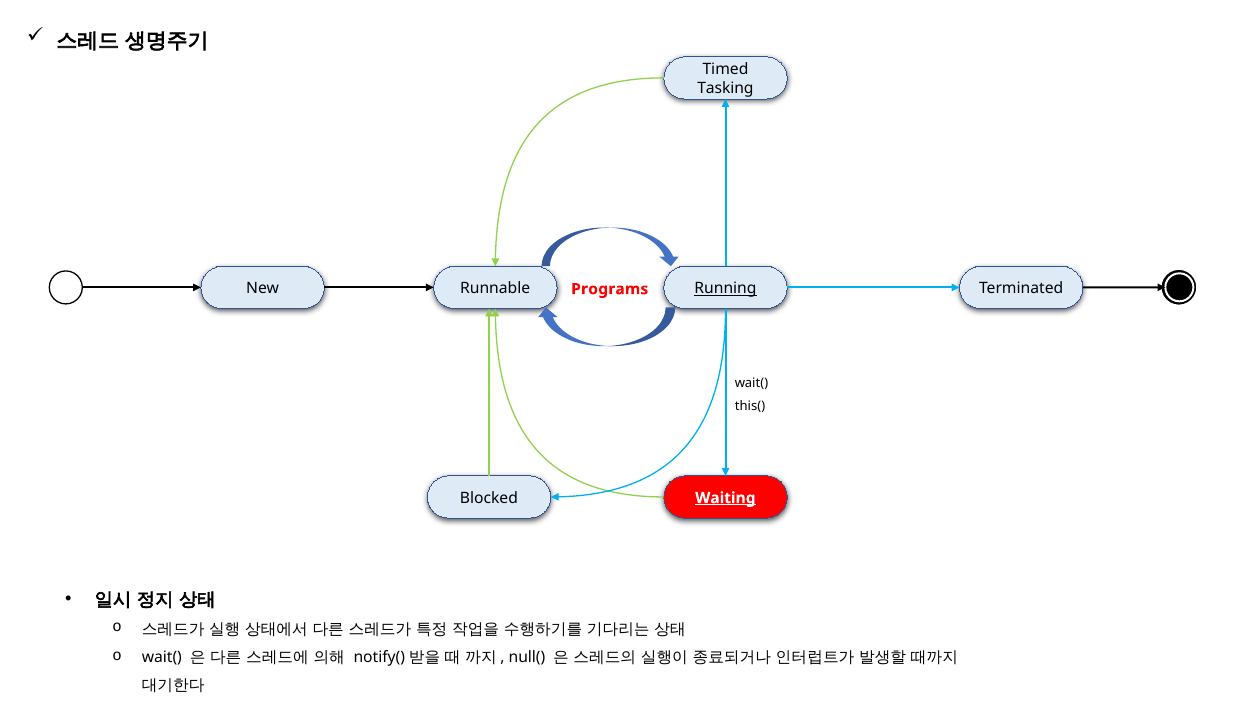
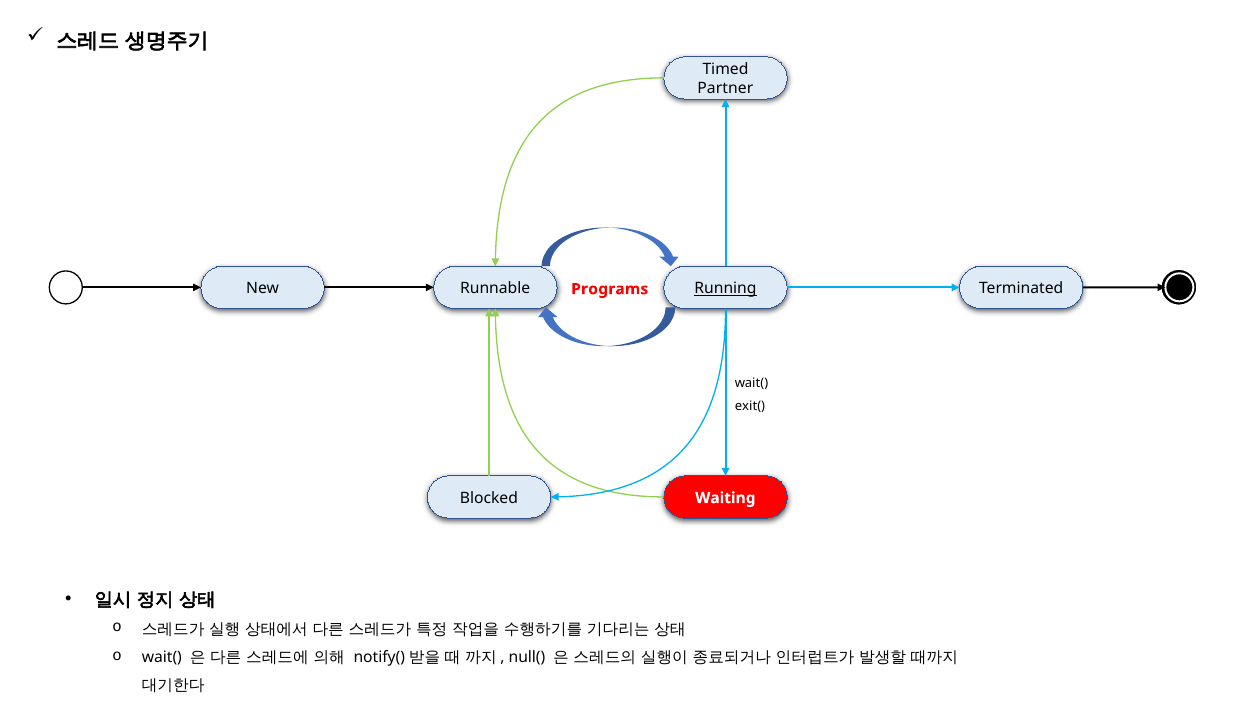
Tasking: Tasking -> Partner (725, 88)
this(: this( -> exit( (750, 406)
Waiting underline: present -> none (725, 498)
